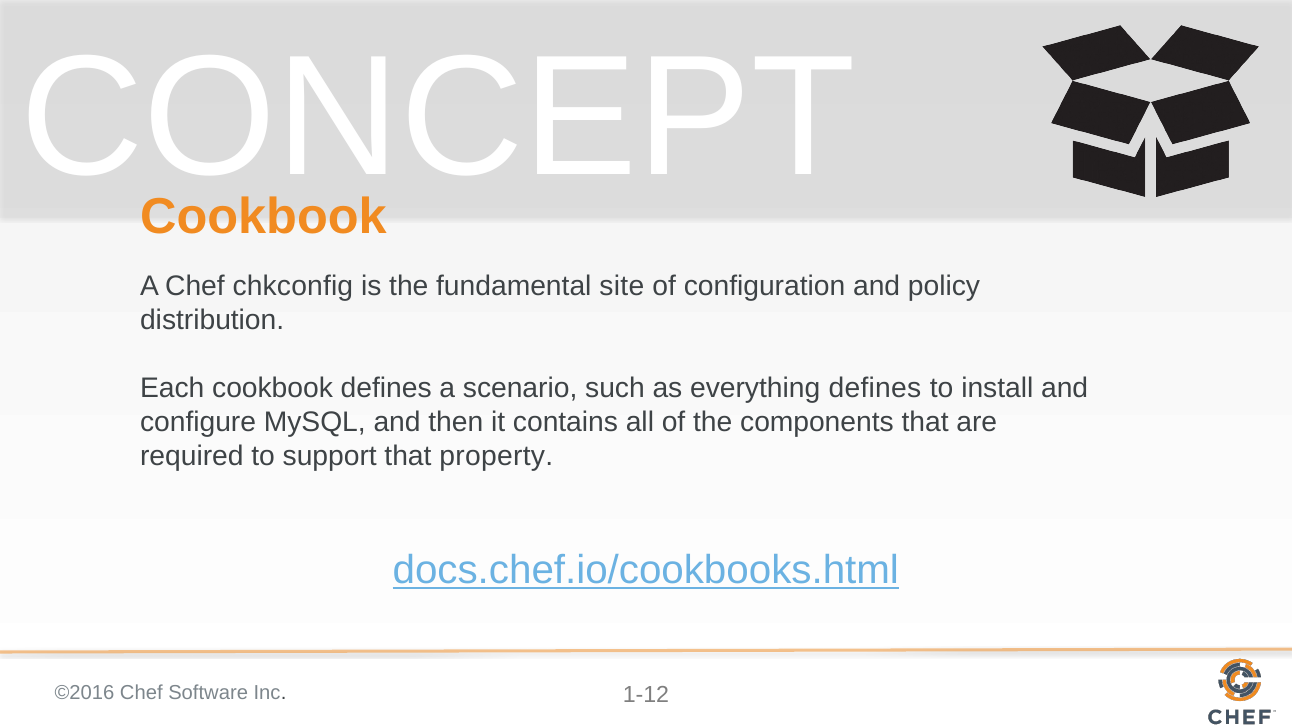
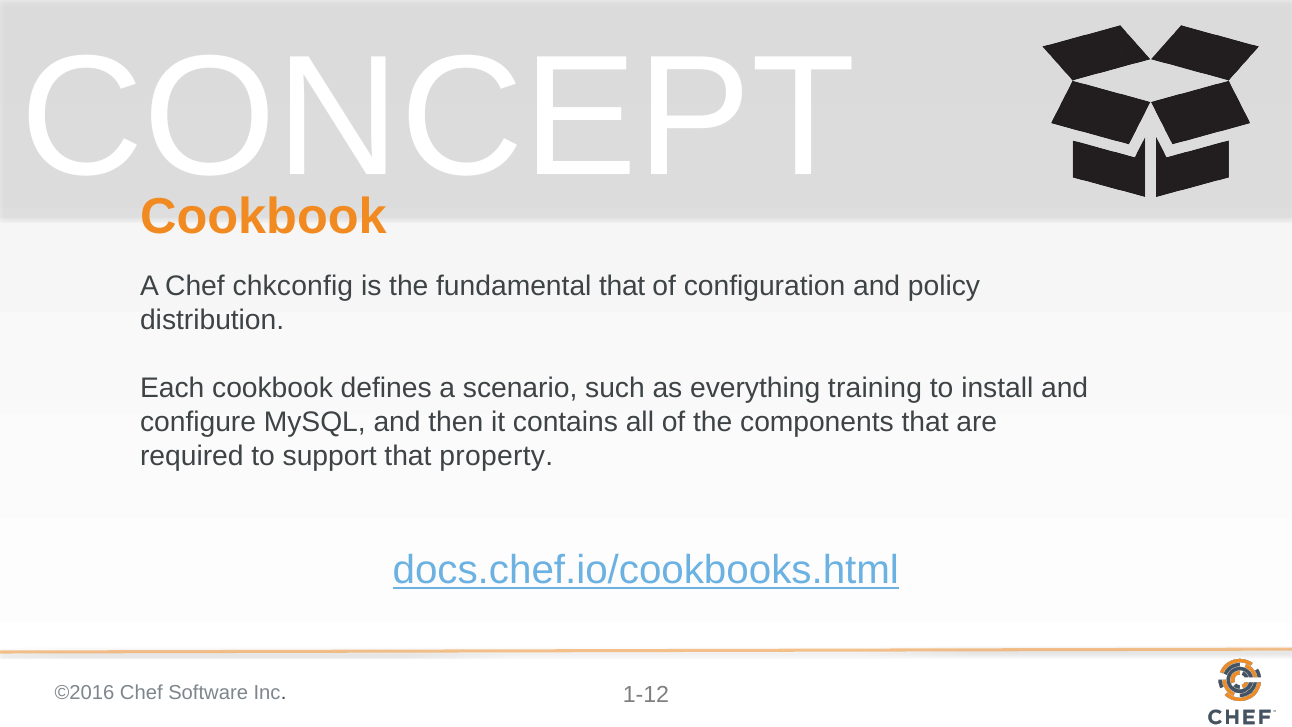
fundamental site: site -> that (622, 286)
everything defines: defines -> training (875, 388)
